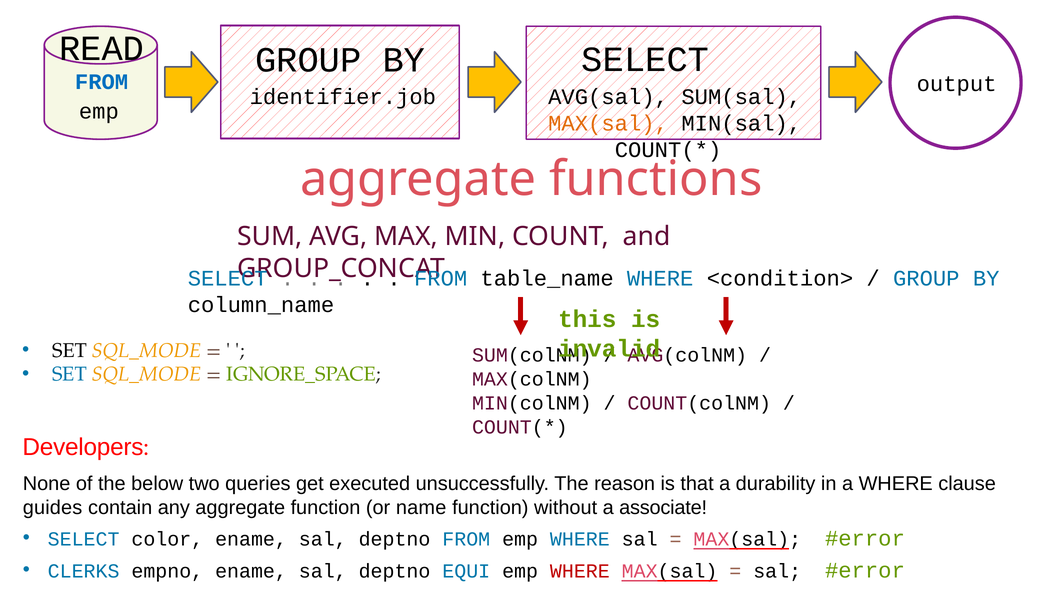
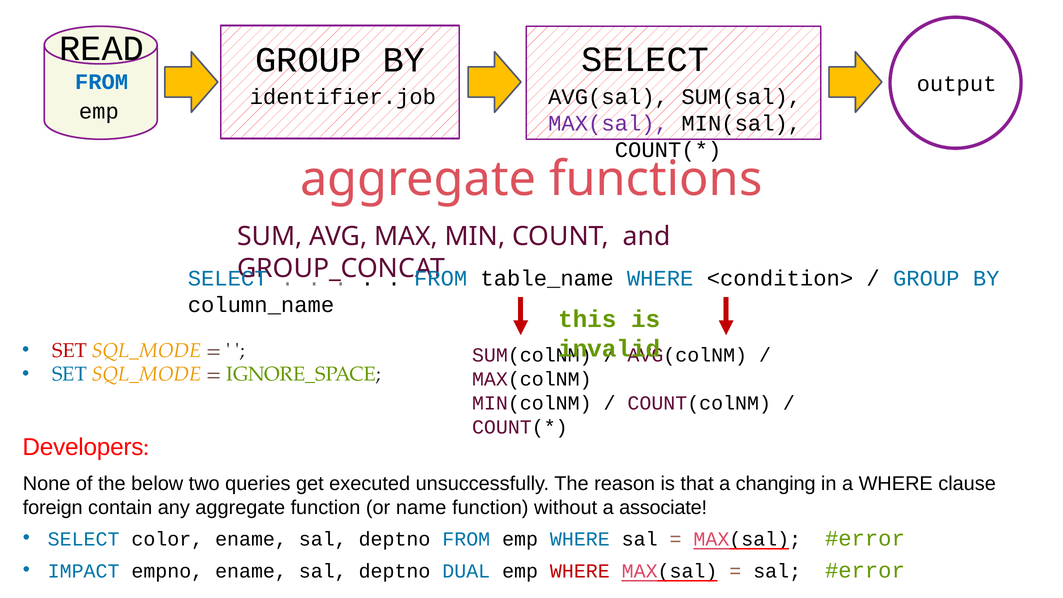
MAX(sal colour: orange -> purple (608, 123)
SET colour: black -> red (69, 350)
durability: durability -> changing (776, 484)
guides: guides -> foreign (53, 508)
CLERKS: CLERKS -> IMPACT (84, 571)
EQUI: EQUI -> DUAL (466, 571)
